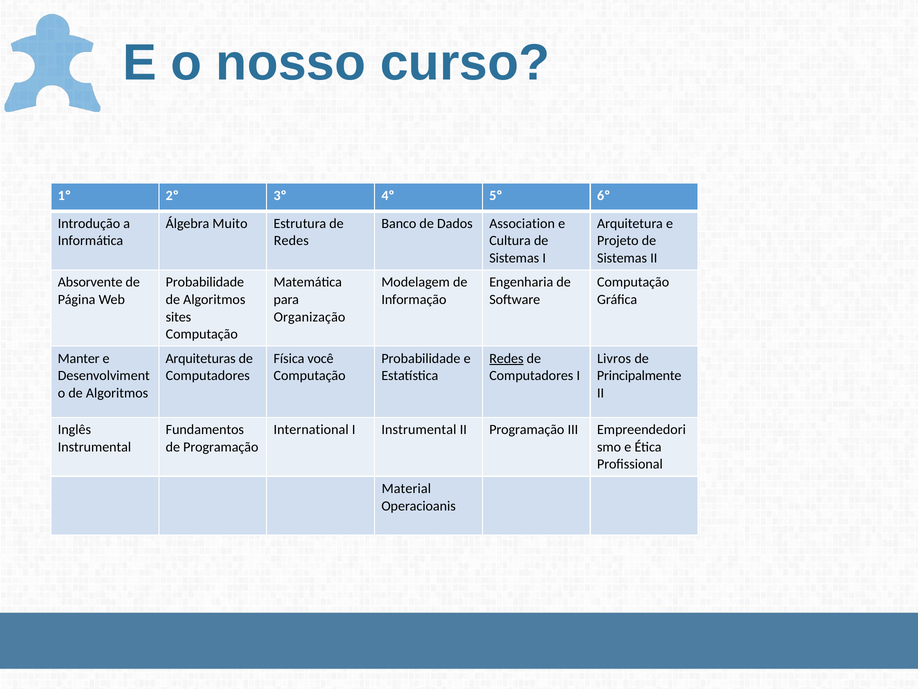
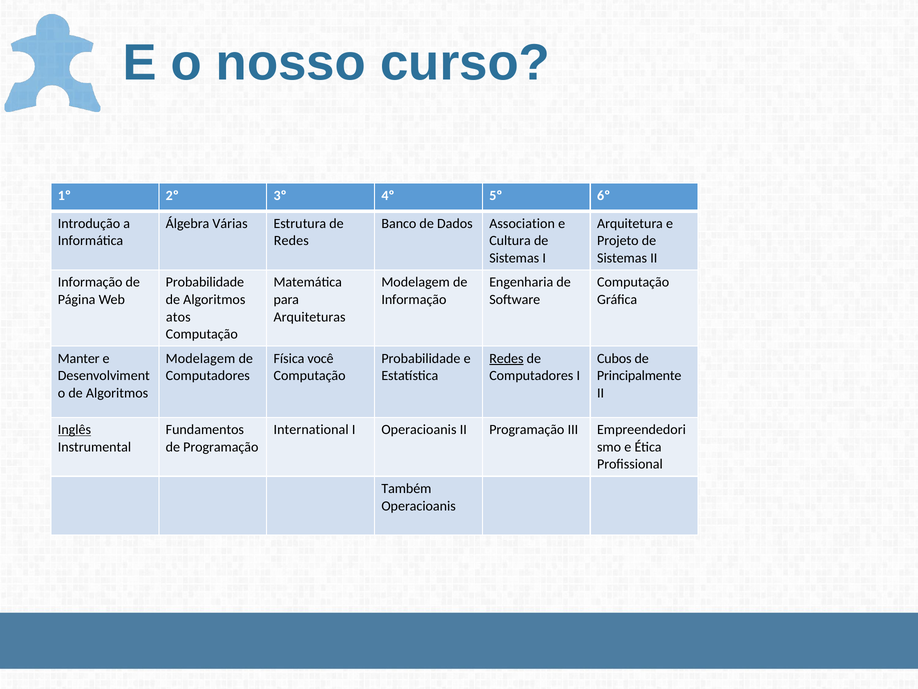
Muito: Muito -> Várias (230, 223)
Absorvente: Absorvente -> Informação (90, 282)
sites: sites -> atos (178, 317)
Organização: Organização -> Arquiteturas (310, 317)
Arquiteturas: Arquiteturas -> Modelagem (200, 358)
Livros: Livros -> Cubos (614, 358)
Inglês underline: none -> present (74, 429)
I Instrumental: Instrumental -> Operacioanis (419, 429)
Material: Material -> Também (406, 488)
